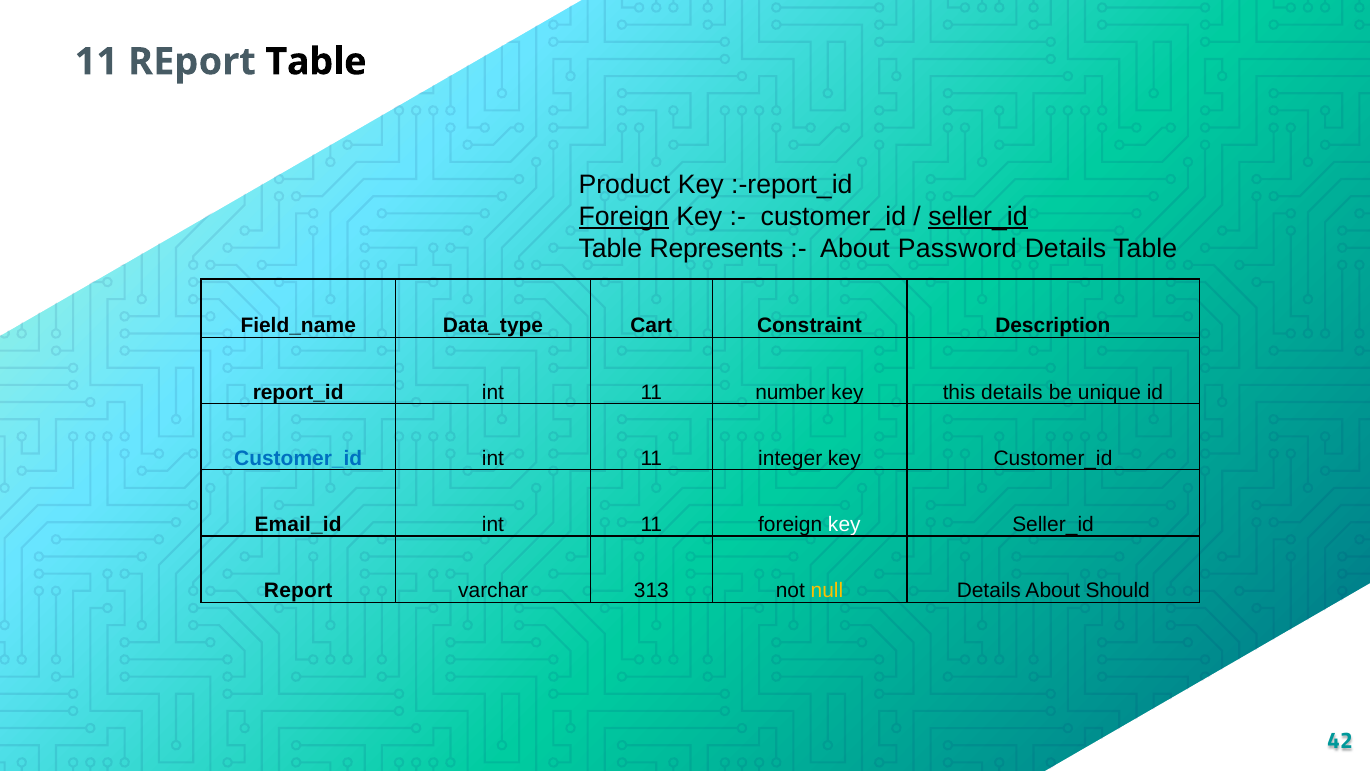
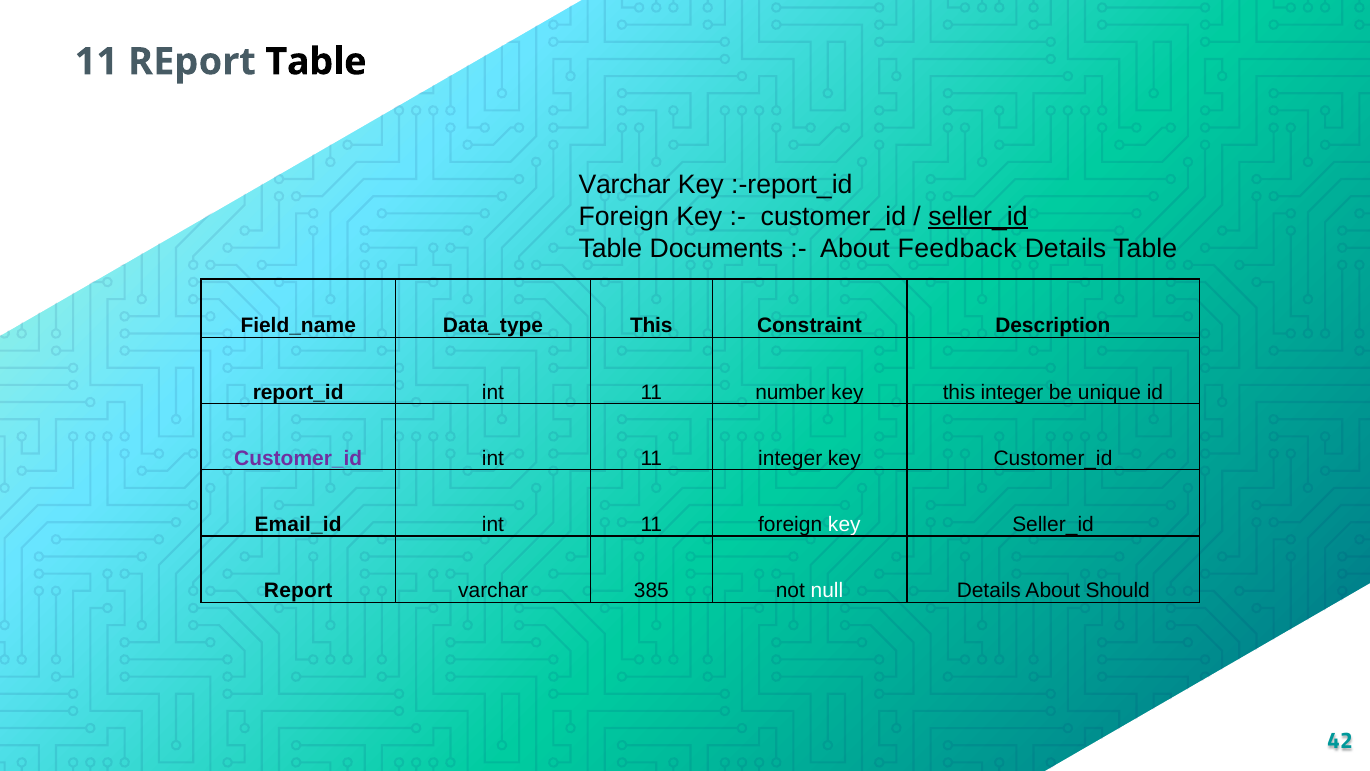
Product: Product -> Varchar (625, 185)
Foreign underline: present -> none (624, 217)
Represents: Represents -> Documents (716, 249)
Password: Password -> Feedback (957, 249)
Cart: Cart -> This (651, 326)
this details: details -> integer (1012, 392)
Customer_id colour: blue -> purple (298, 458)
313: 313 -> 385 (651, 591)
null colour: yellow -> white (827, 591)
